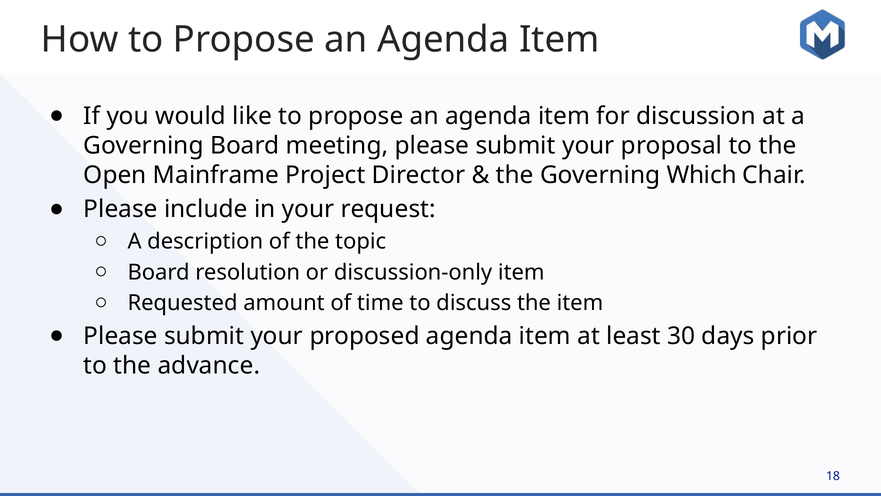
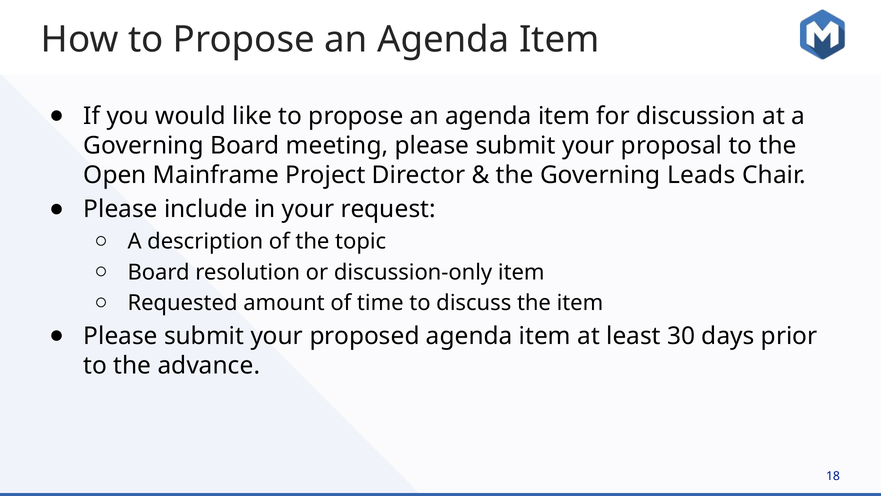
Which: Which -> Leads (701, 175)
